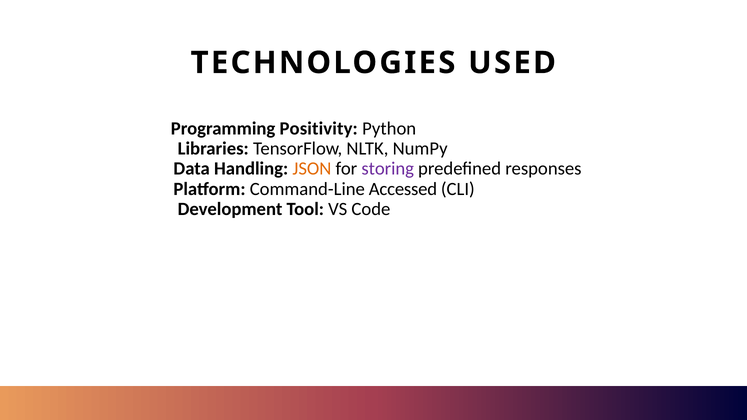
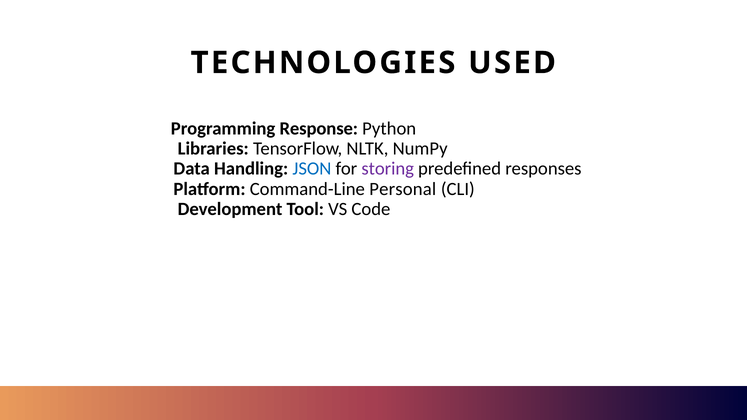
Positivity: Positivity -> Response (319, 129)
JSON colour: orange -> blue (312, 169)
Accessed: Accessed -> Personal (403, 189)
